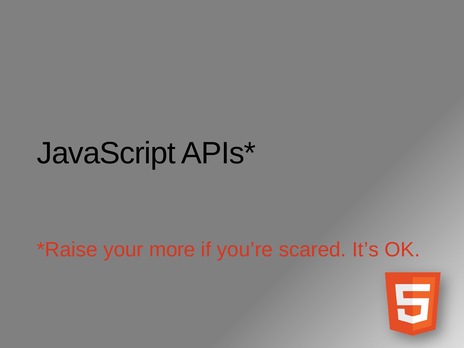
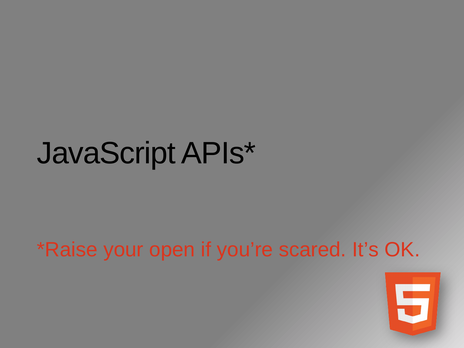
more: more -> open (172, 250)
